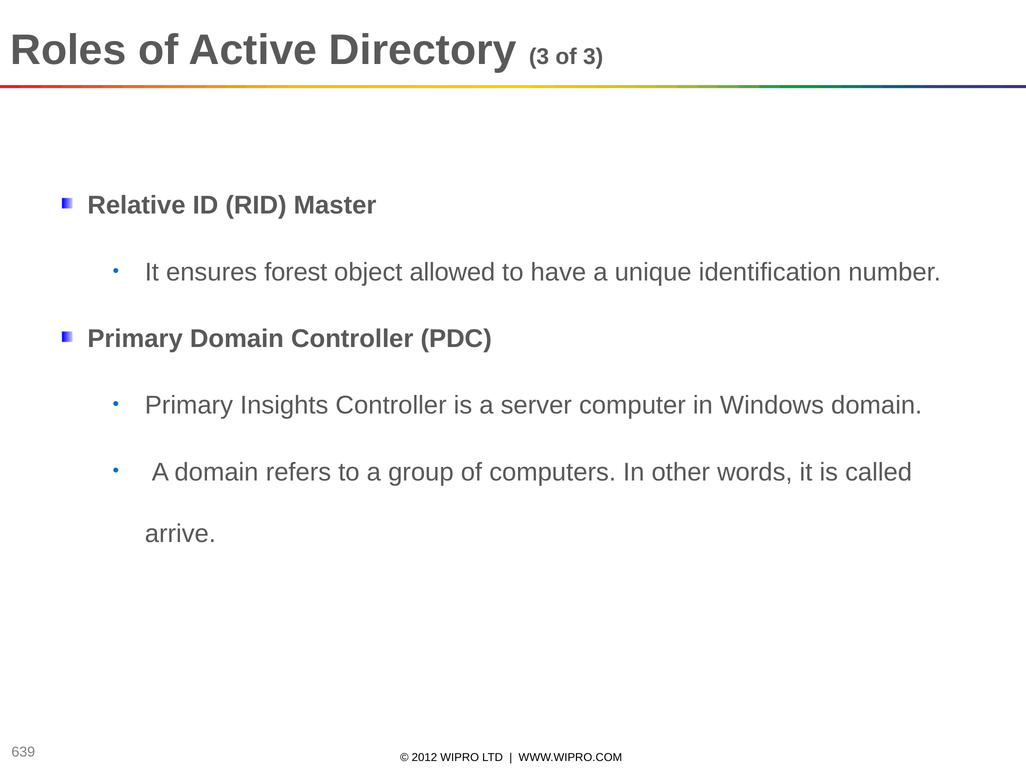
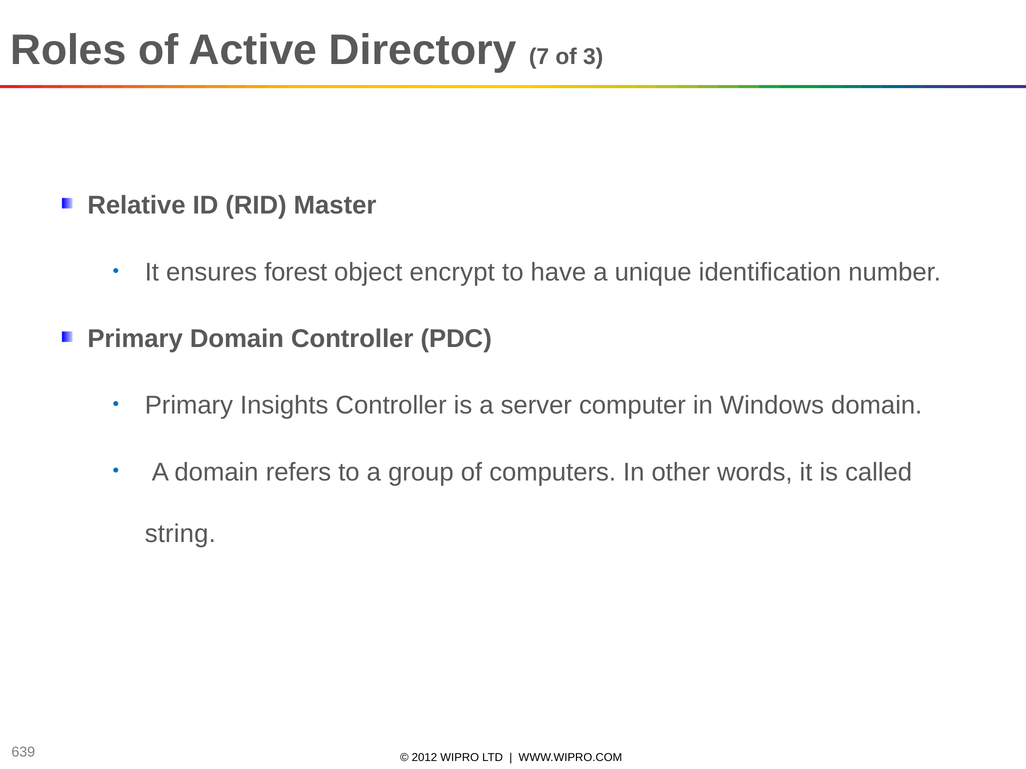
Directory 3: 3 -> 7 (539, 57)
allowed: allowed -> encrypt (452, 272)
arrive: arrive -> string (180, 534)
